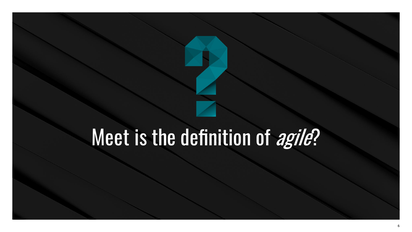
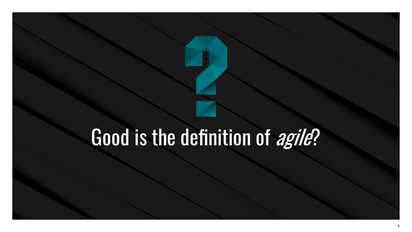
Meet: Meet -> Good (110, 139)
